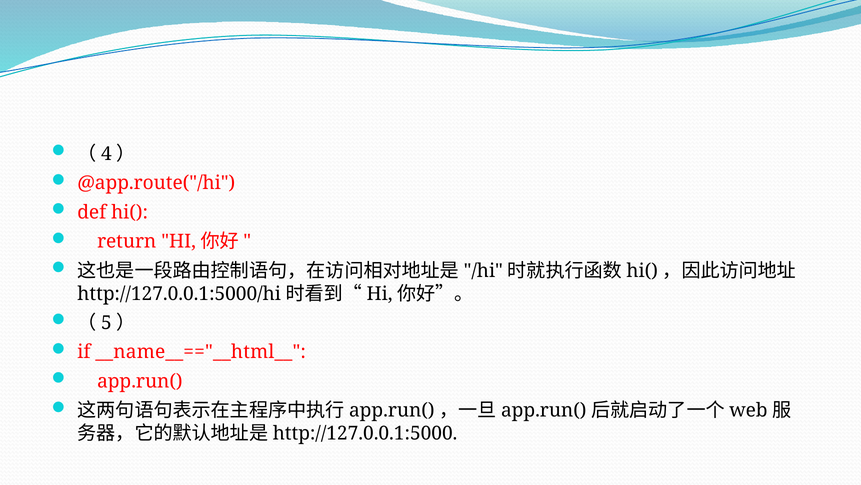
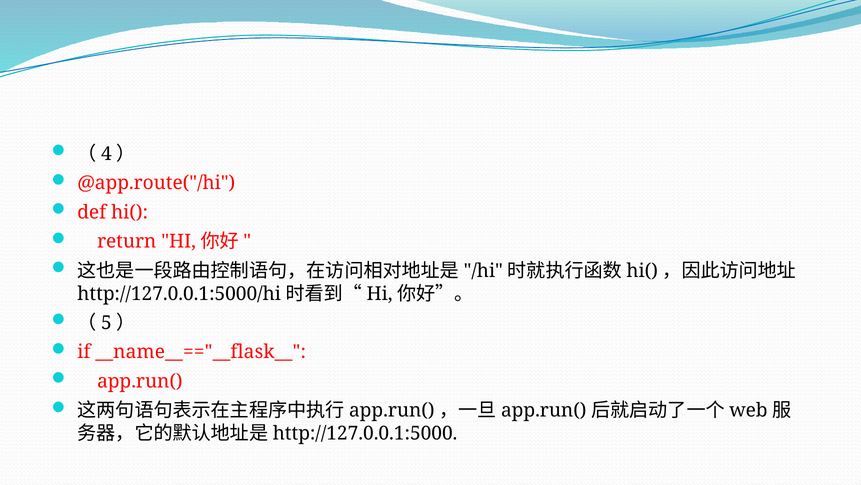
__name__=="__html__: __name__=="__html__ -> __name__=="__flask__ (201, 352)
